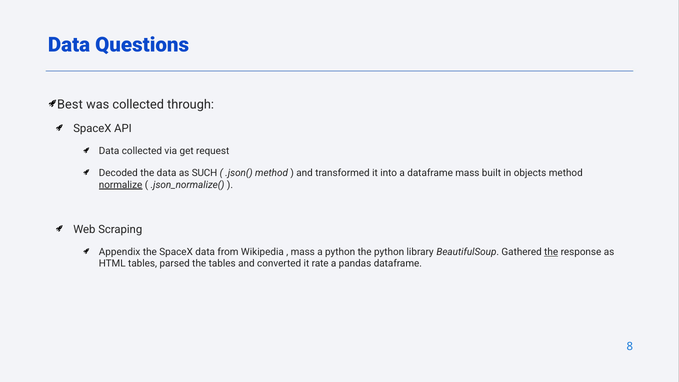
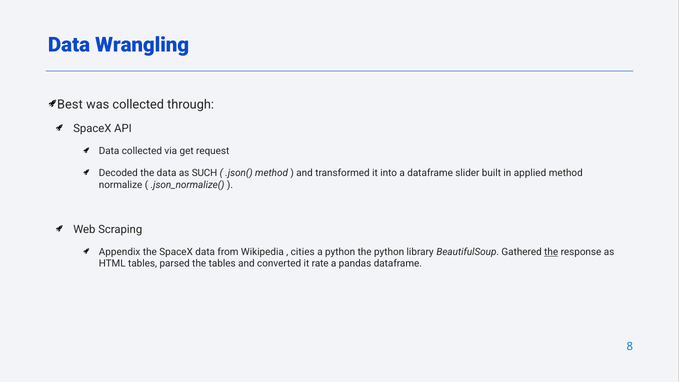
Questions: Questions -> Wrangling (142, 45)
dataframe mass: mass -> slider (467, 173)
objects: objects -> applied (530, 173)
normalize underline: present -> none (121, 185)
mass: mass -> cities (303, 252)
